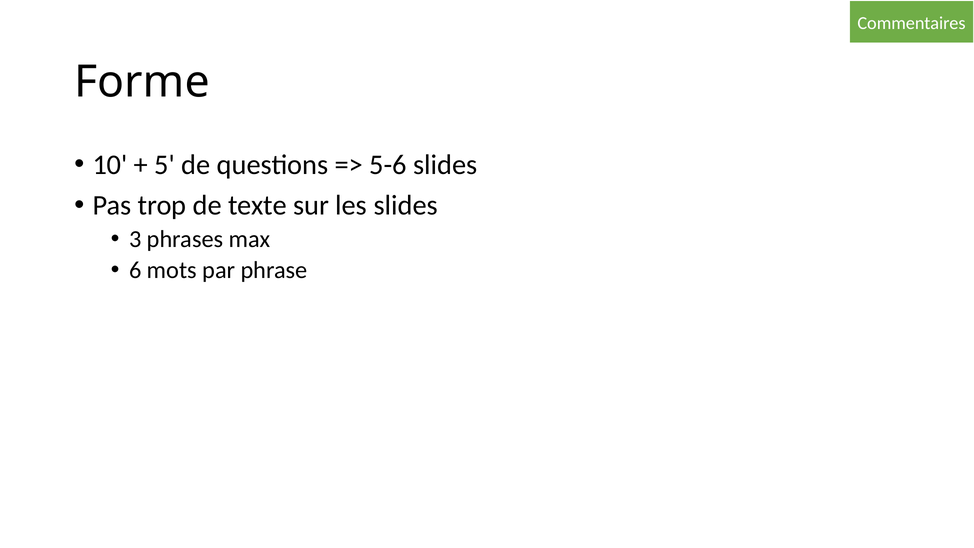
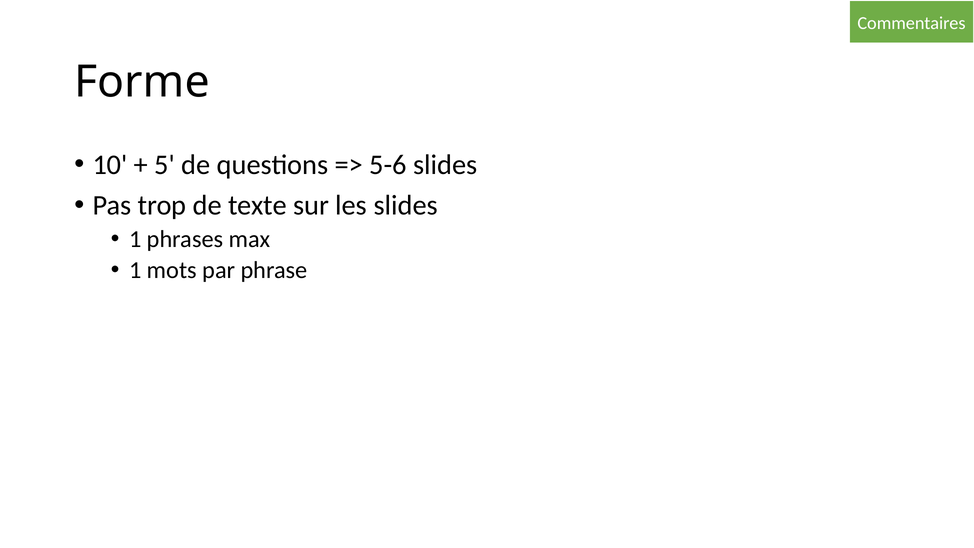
3: 3 -> 1 (135, 239)
6: 6 -> 1 (135, 270)
